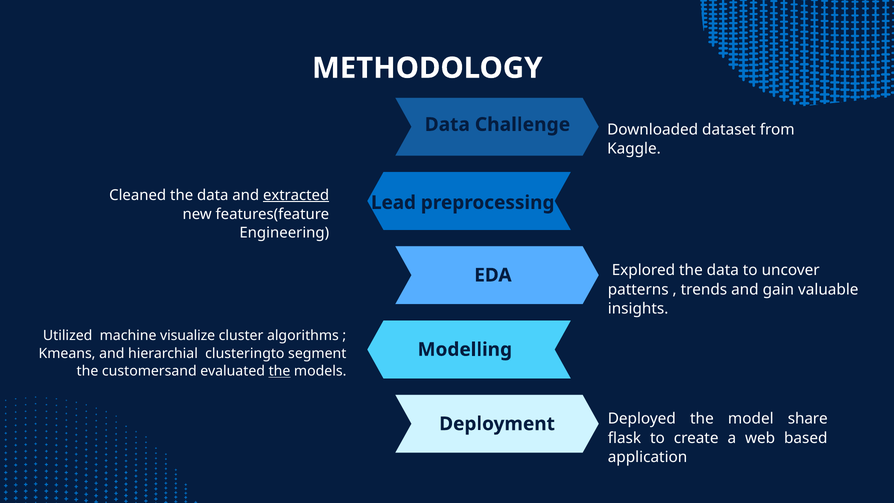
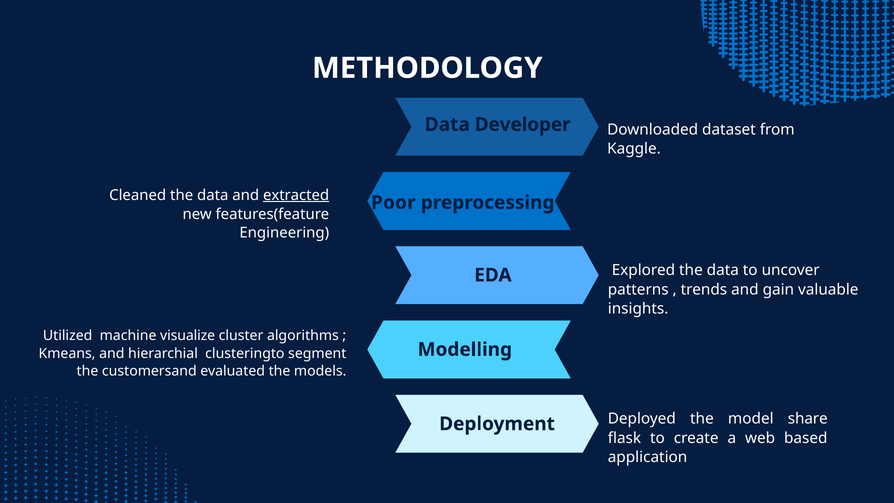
Challenge: Challenge -> Developer (523, 125)
Lead: Lead -> Poor (393, 203)
the underline: present -> none (280, 371)
